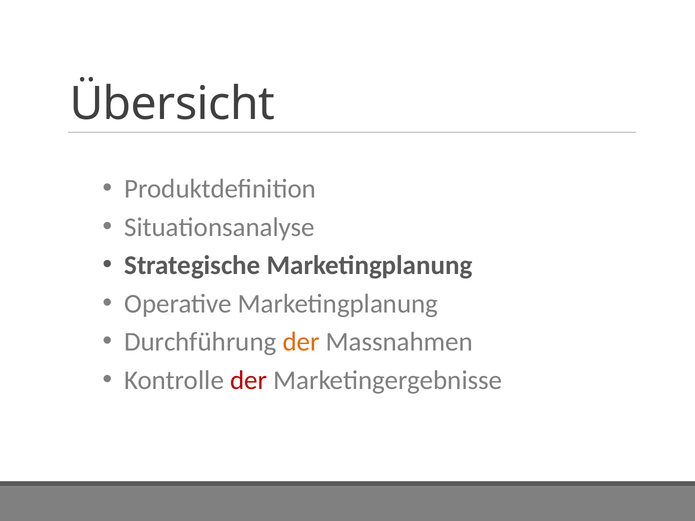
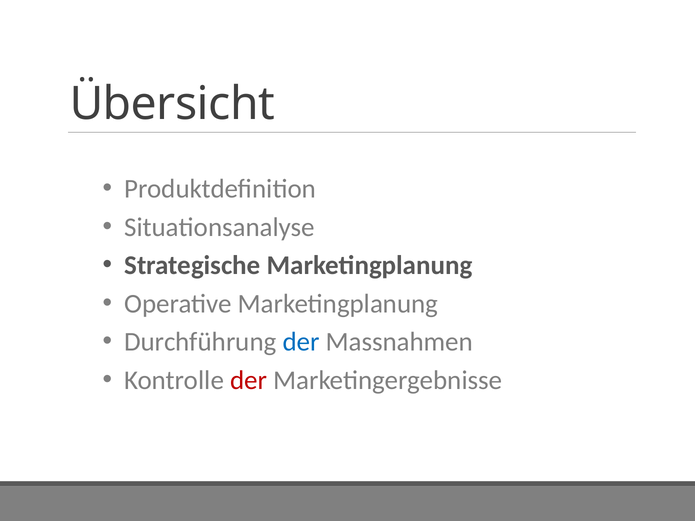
der colour: orange -> blue (301, 342)
